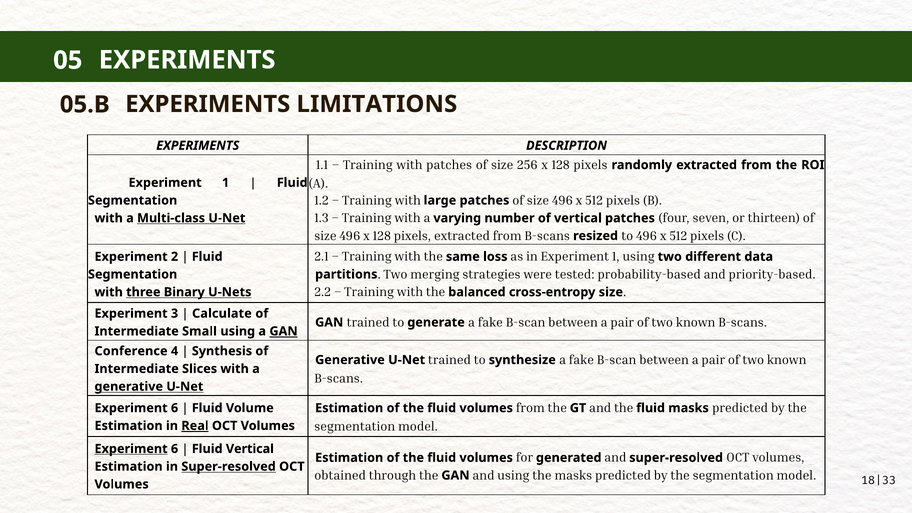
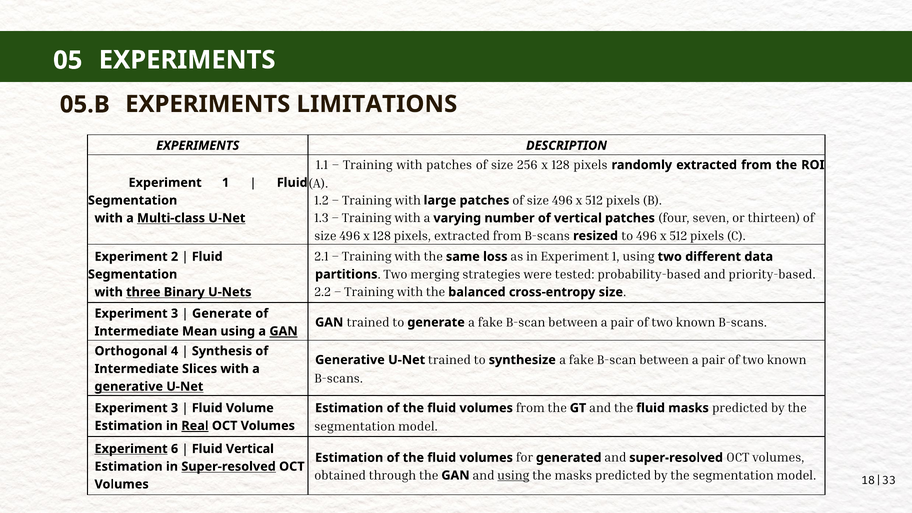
Calculate: Calculate -> Generate (222, 313)
Small: Small -> Mean (200, 331)
Conference: Conference -> Orthogonal (131, 351)
6: 6 -> 3 (175, 408)
using underline: none -> present (513, 475)
